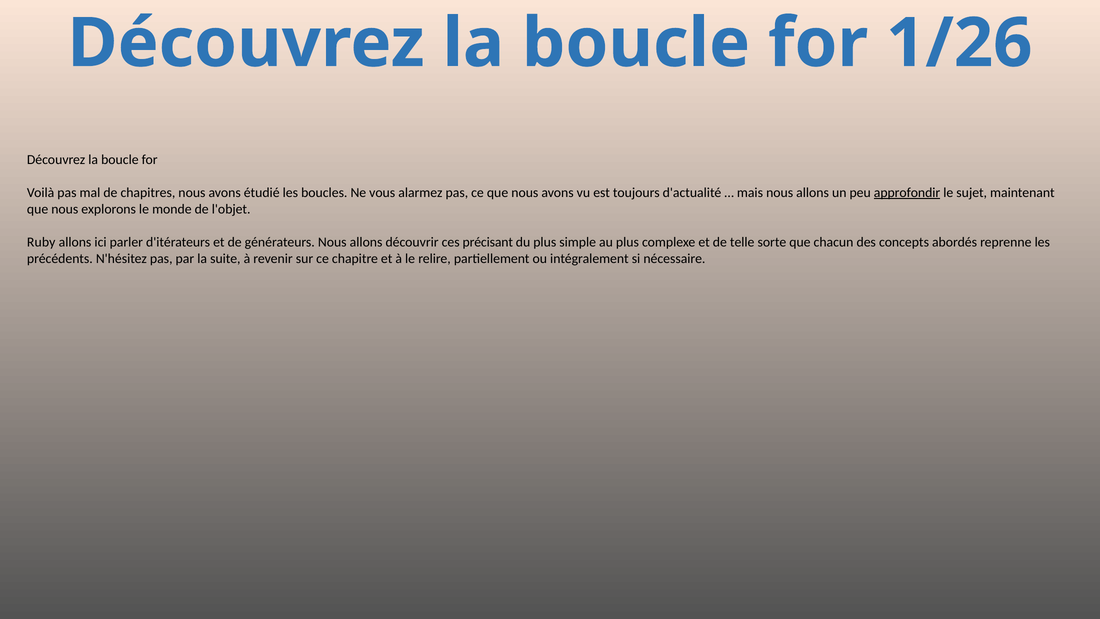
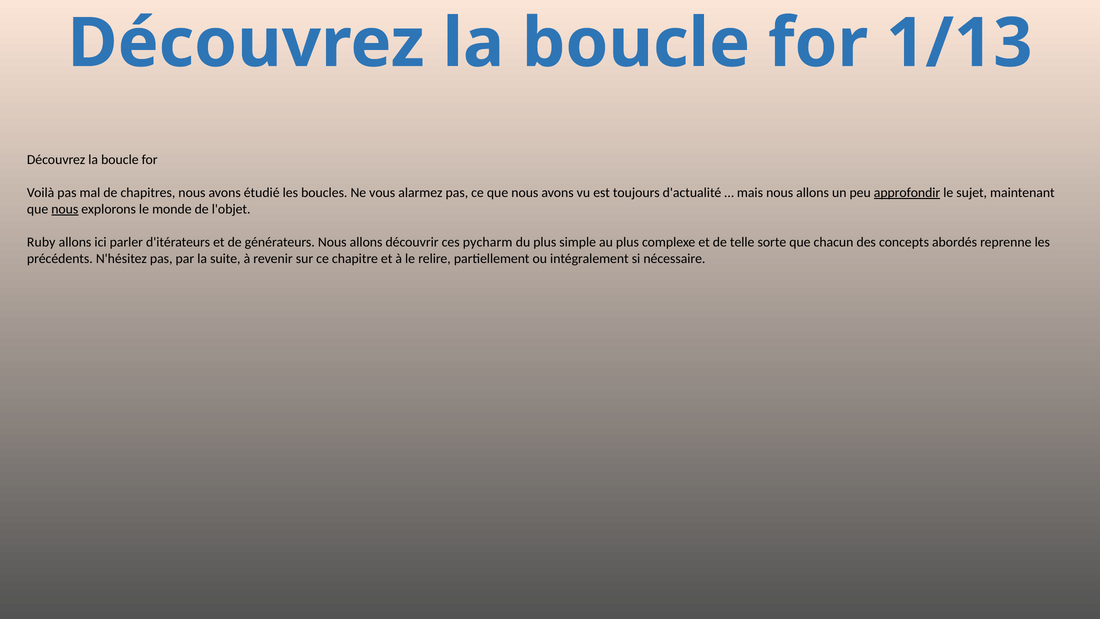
1/26: 1/26 -> 1/13 (959, 43)
nous underline: none -> present (65, 209)
précisant: précisant -> pycharm (488, 242)
